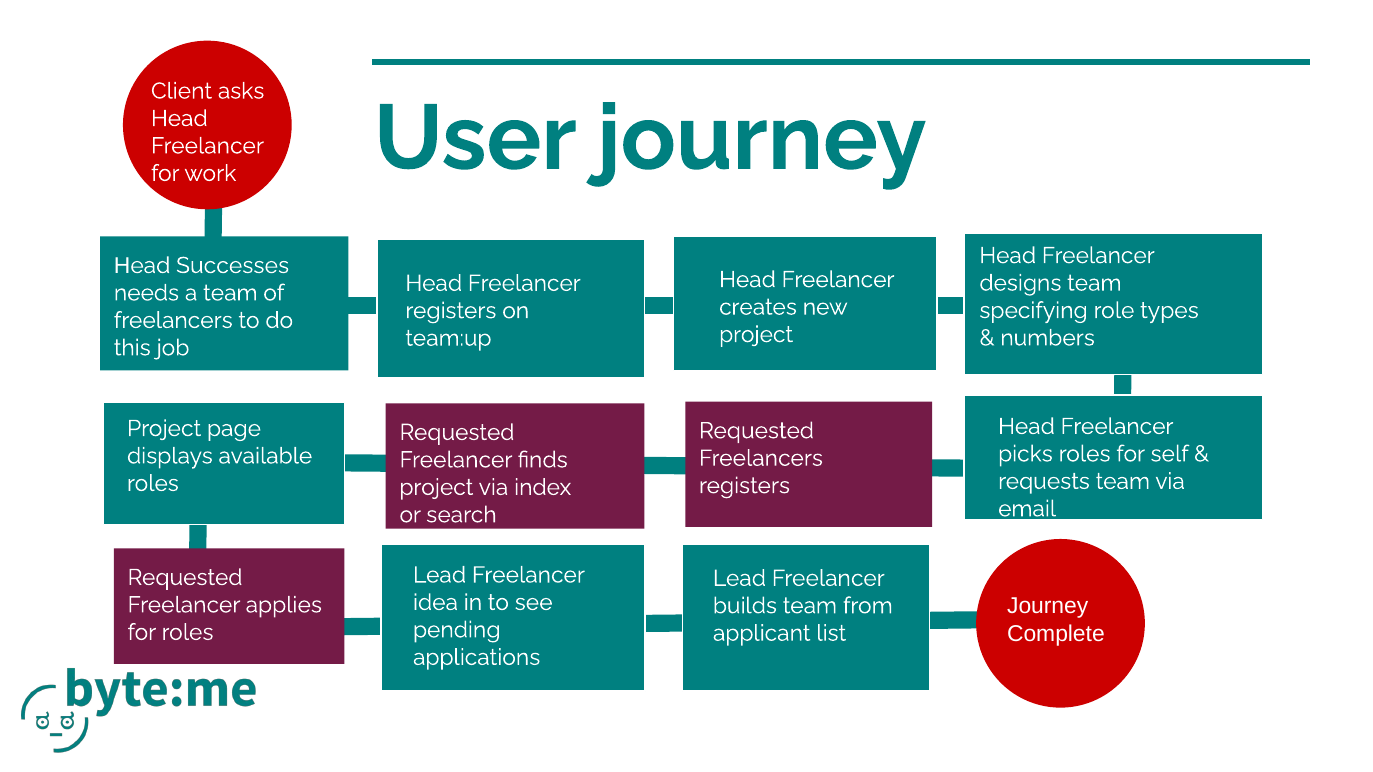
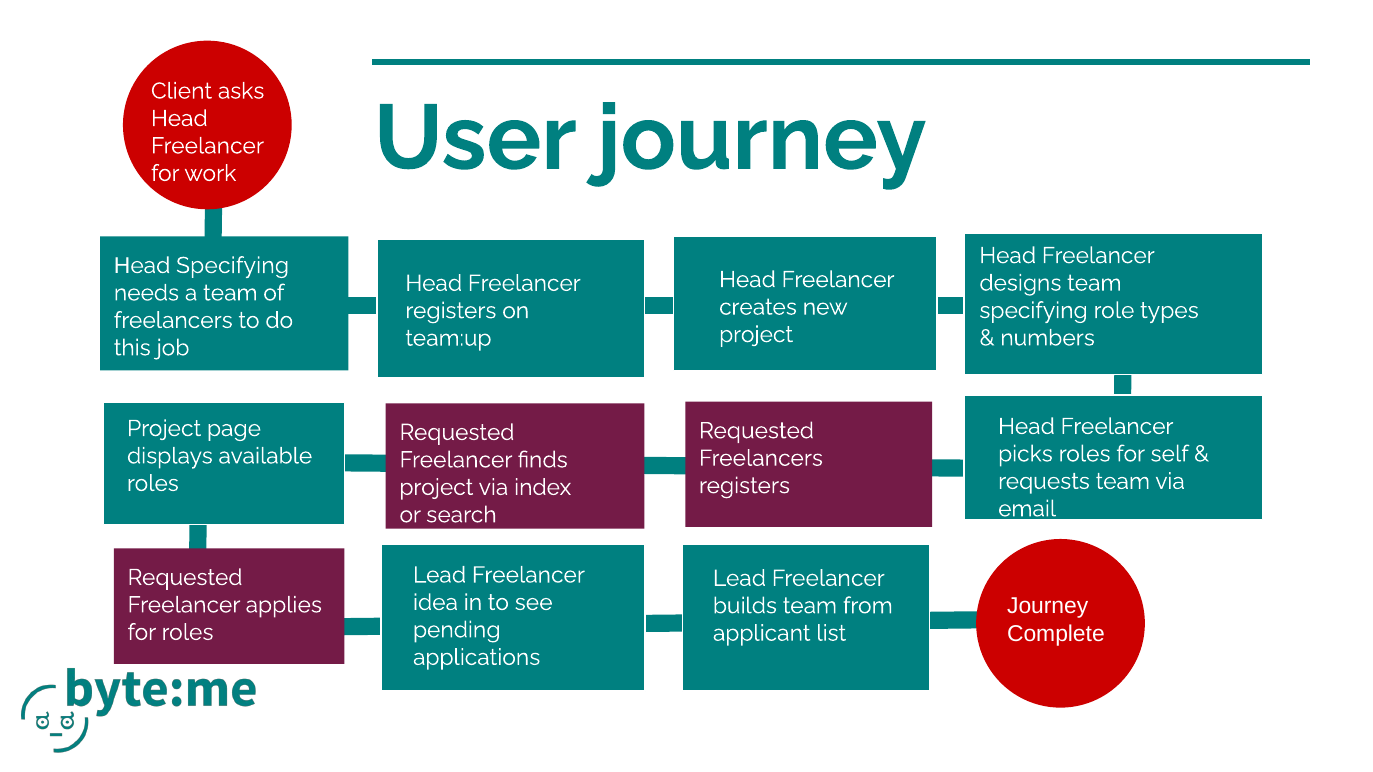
Head Successes: Successes -> Specifying (233, 266)
